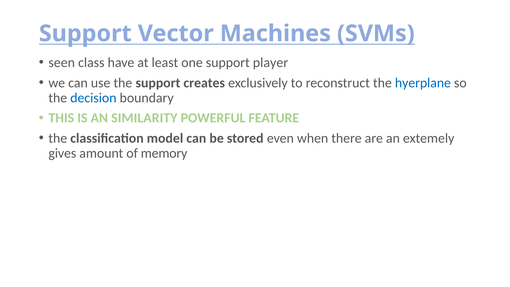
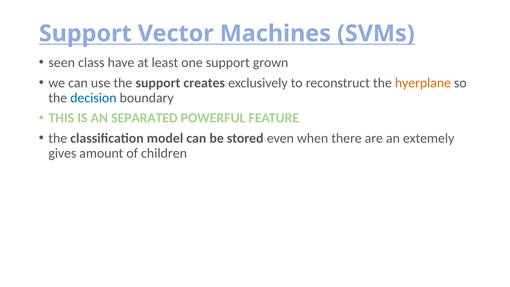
player: player -> grown (271, 63)
hyerplane colour: blue -> orange (423, 83)
SIMILARITY: SIMILARITY -> SEPARATED (144, 118)
memory: memory -> children (164, 153)
